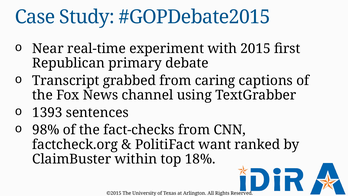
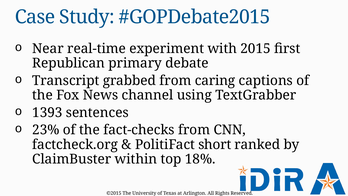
98%: 98% -> 23% (46, 130)
want: want -> short (215, 144)
